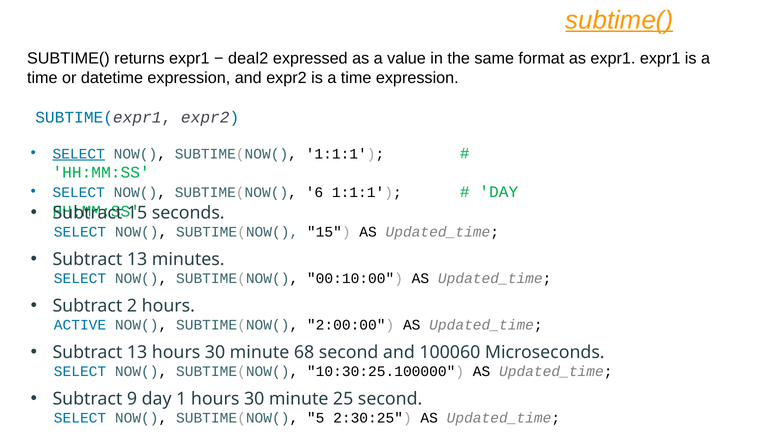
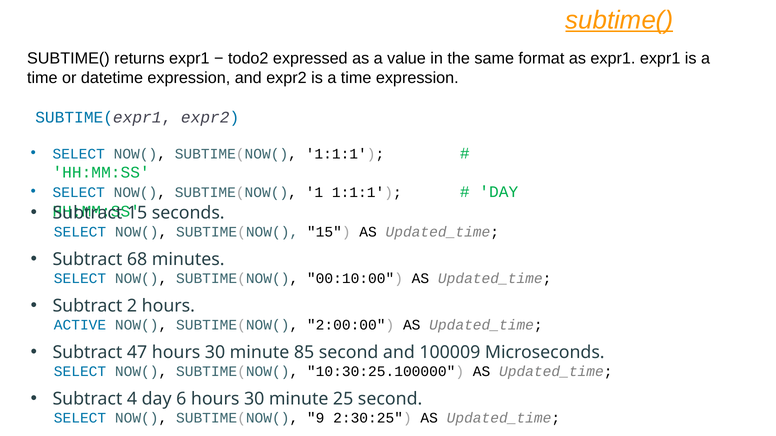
deal2: deal2 -> todo2 (248, 58)
SELECT underline: present -> none (79, 154)
6: 6 -> 1 (314, 193)
13: 13 -> 68 (137, 260)
13: 13 -> 47 (137, 353)
68: 68 -> 85 (304, 353)
100060: 100060 -> 100009 (450, 353)
9: 9 -> 4 (132, 399)
1: 1 -> 6 (181, 399)
5: 5 -> 9 (316, 419)
